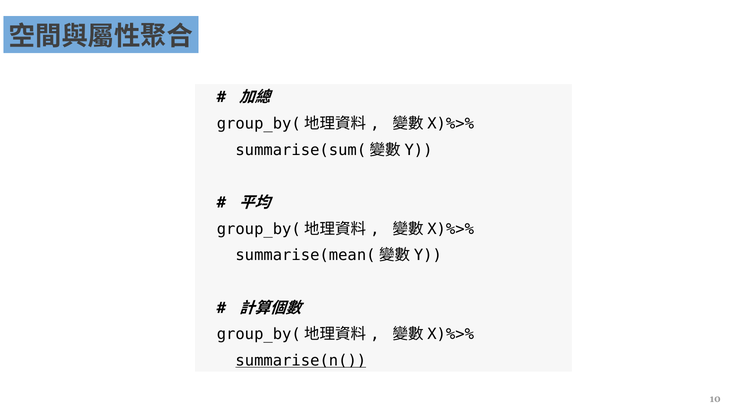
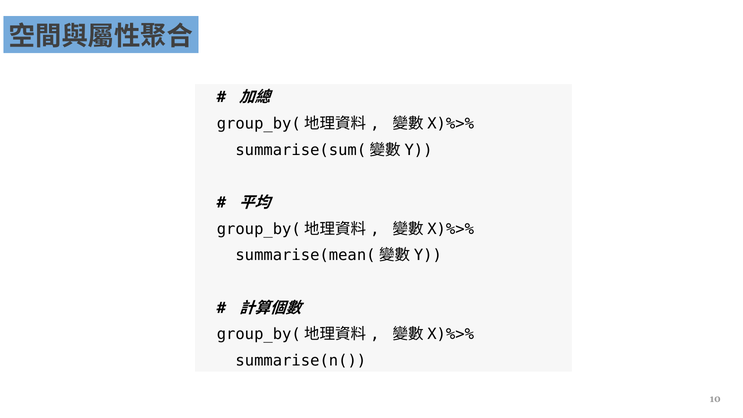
summarise(n( underline: present -> none (301, 361)
